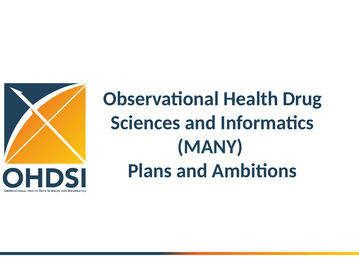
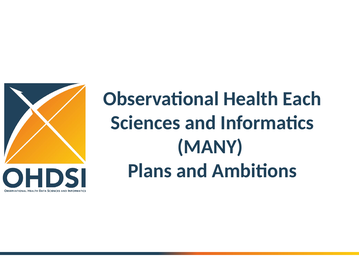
Drug: Drug -> Each (302, 99)
